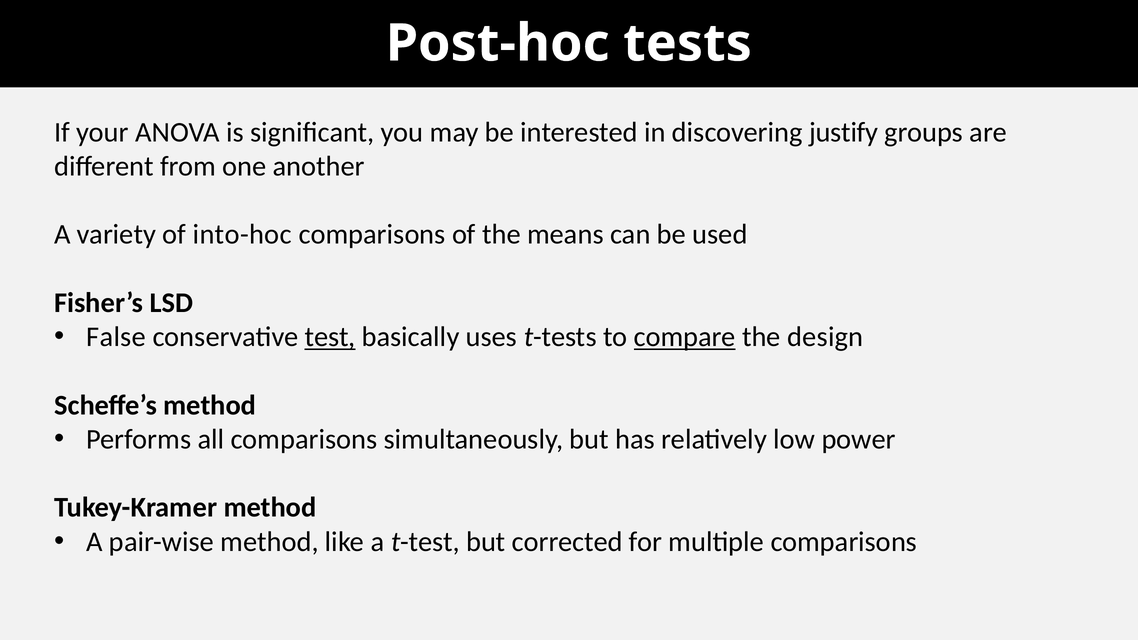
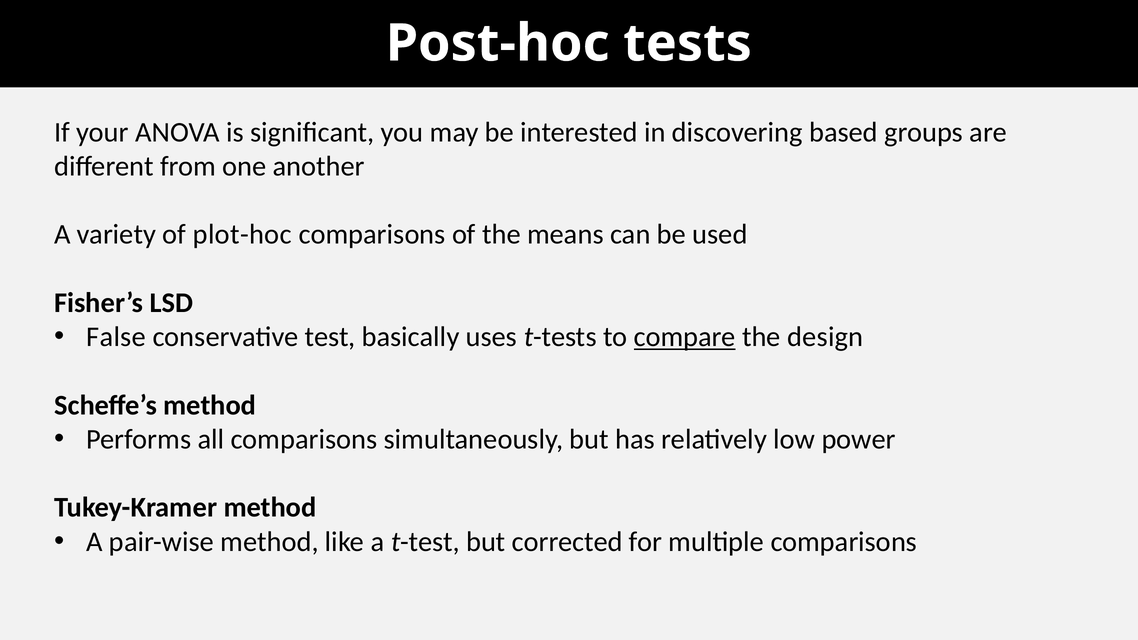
justify: justify -> based (844, 132)
into-hoc: into-hoc -> plot-hoc (242, 235)
test underline: present -> none (330, 337)
